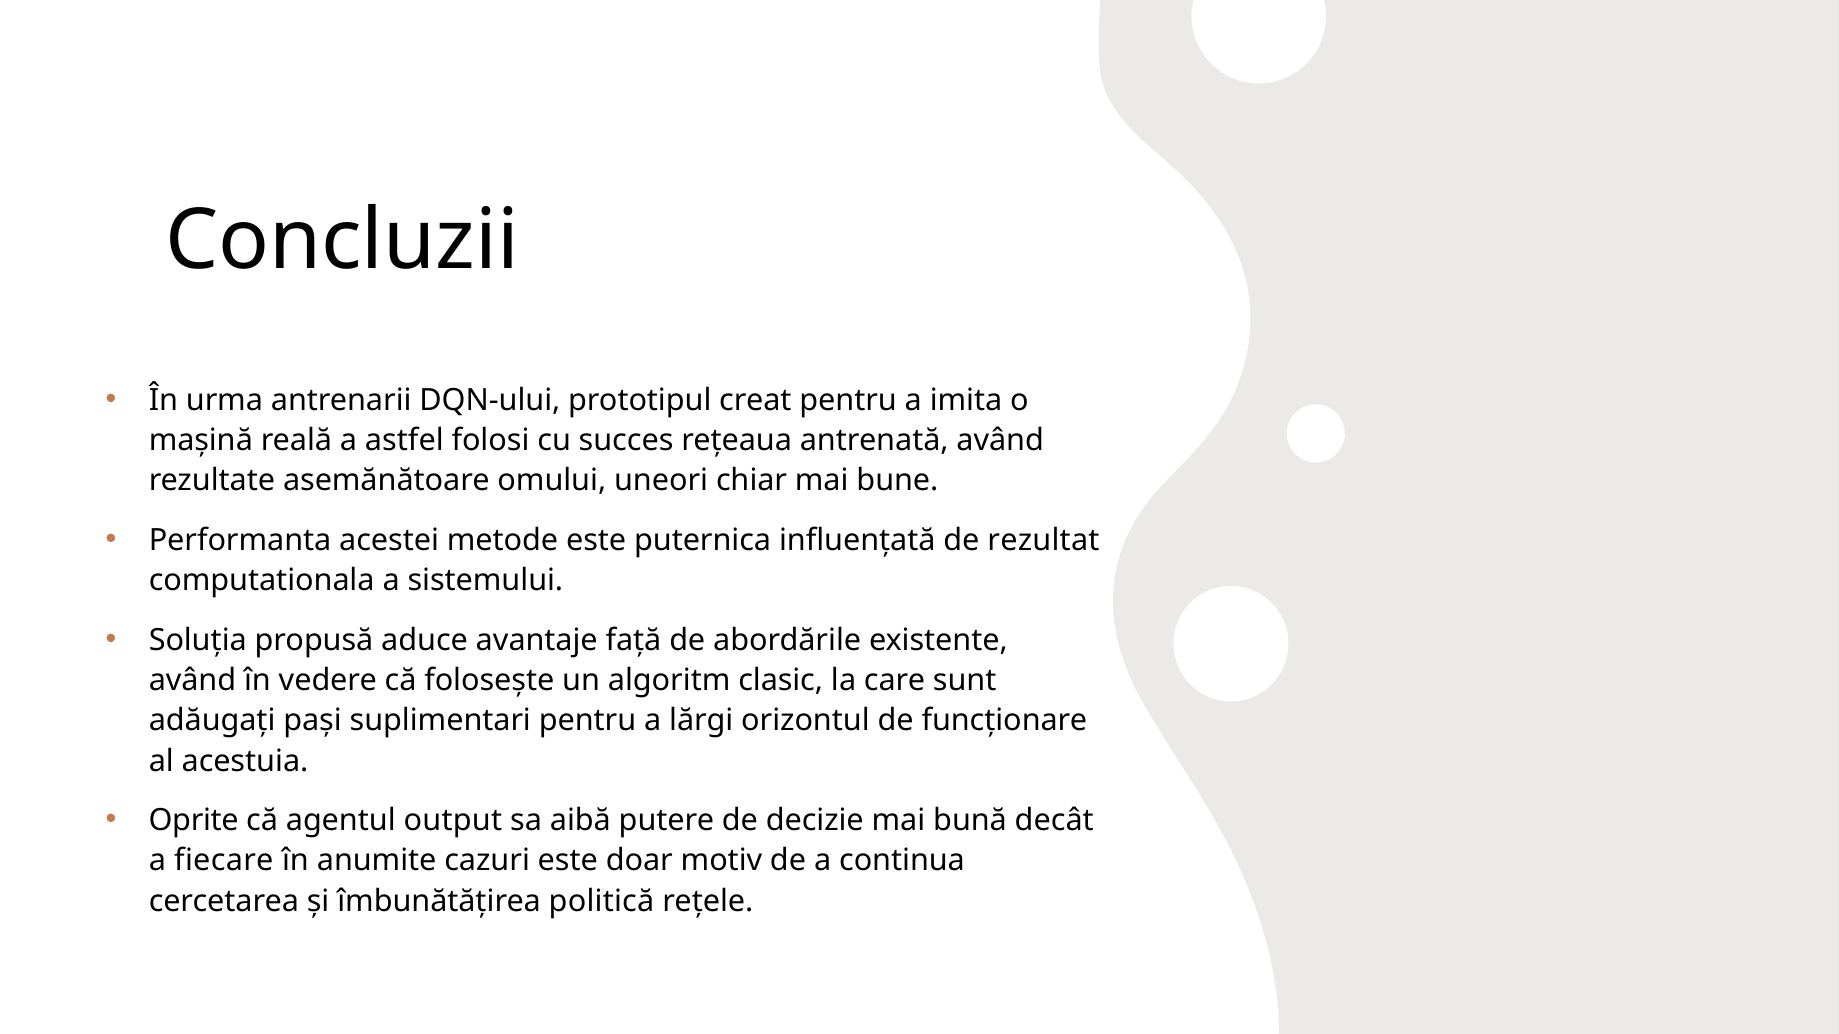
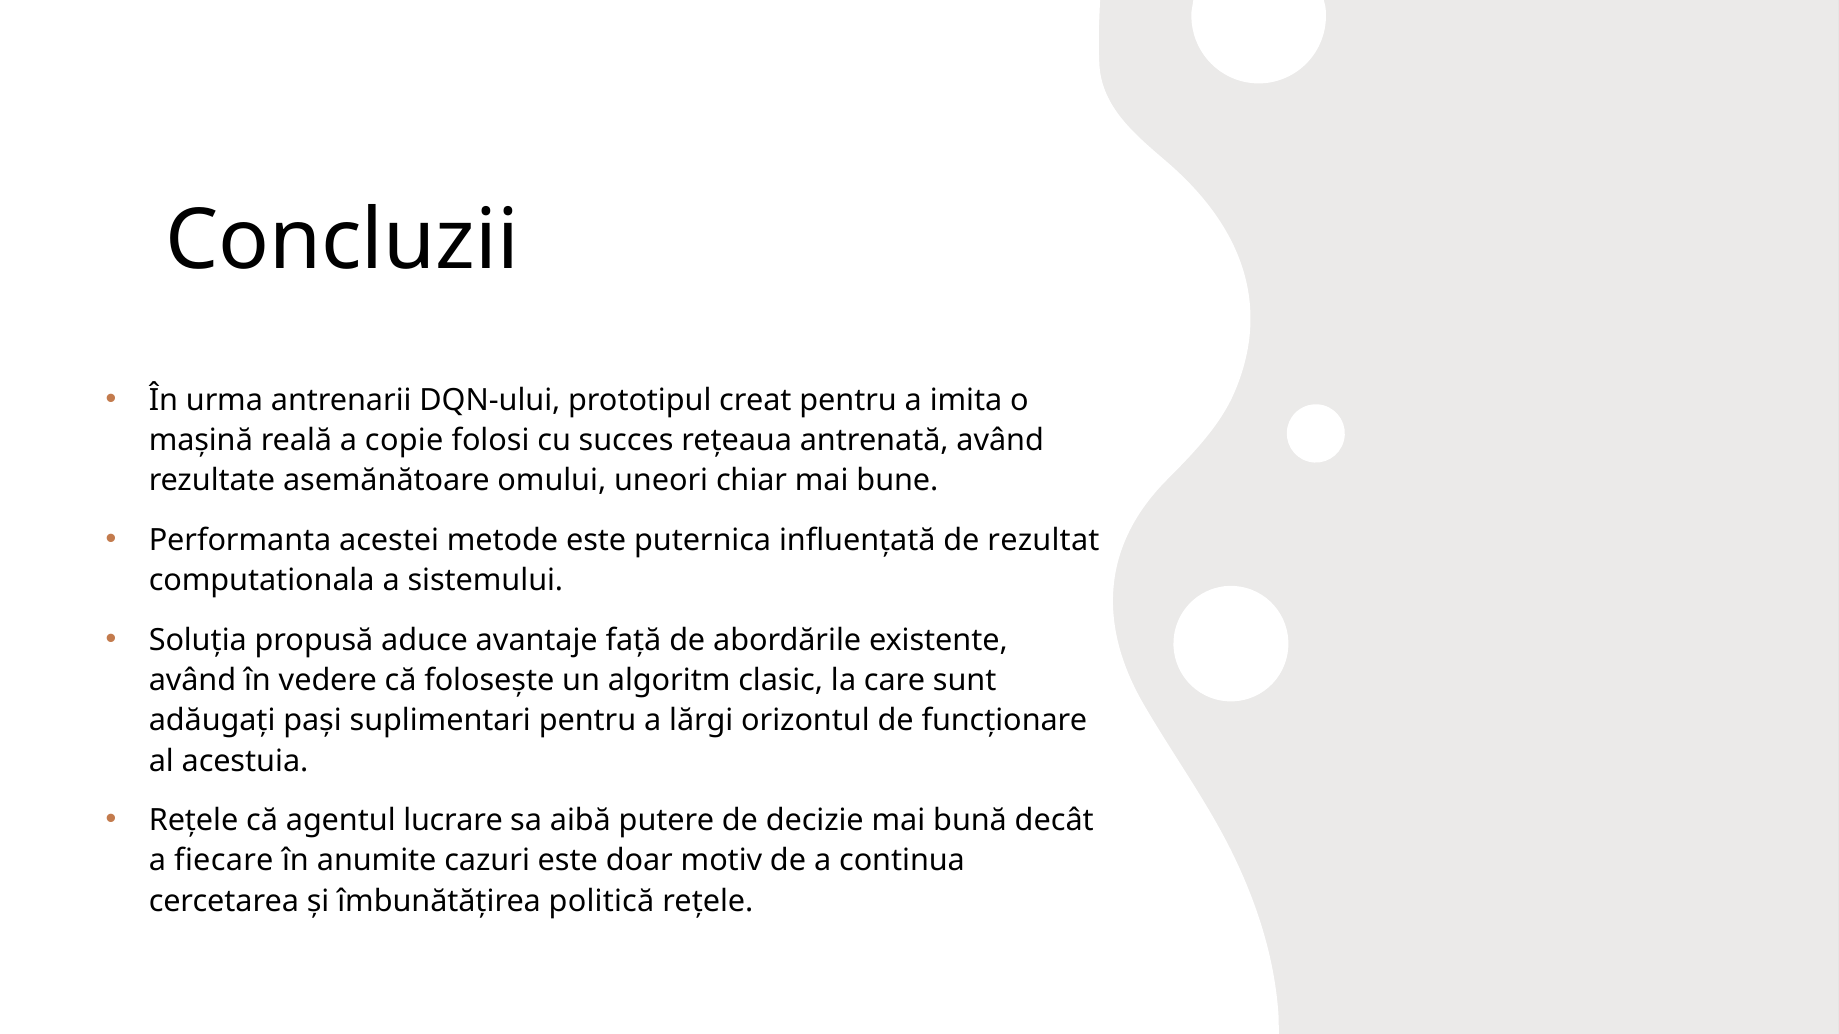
astfel: astfel -> copie (404, 440)
Oprite: Oprite -> Rețele (194, 821)
output: output -> lucrare (453, 821)
